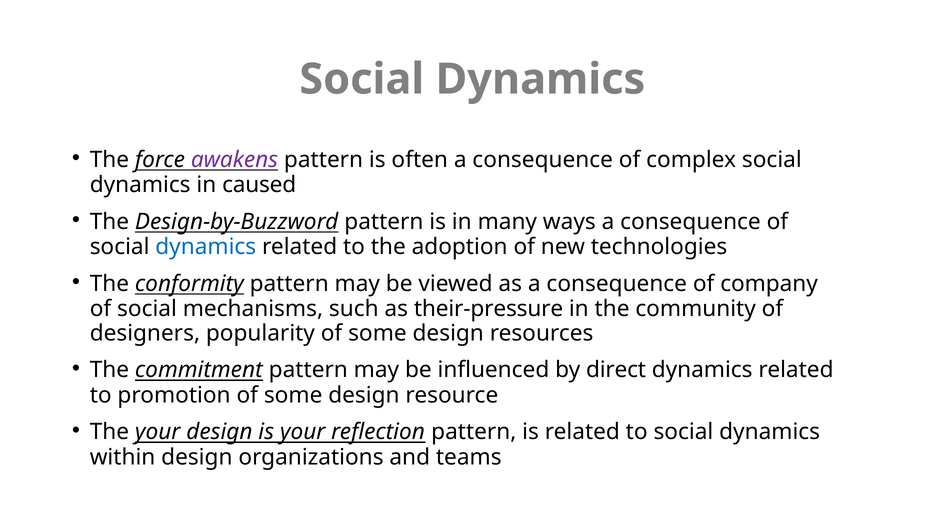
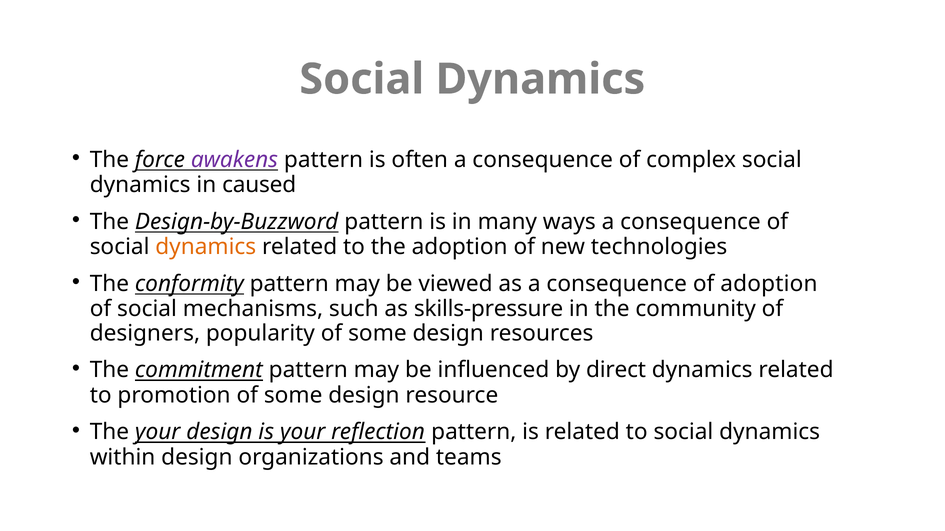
dynamics colour: blue -> orange (206, 247)
of company: company -> adoption (769, 284)
their-pressure: their-pressure -> skills-pressure (489, 309)
